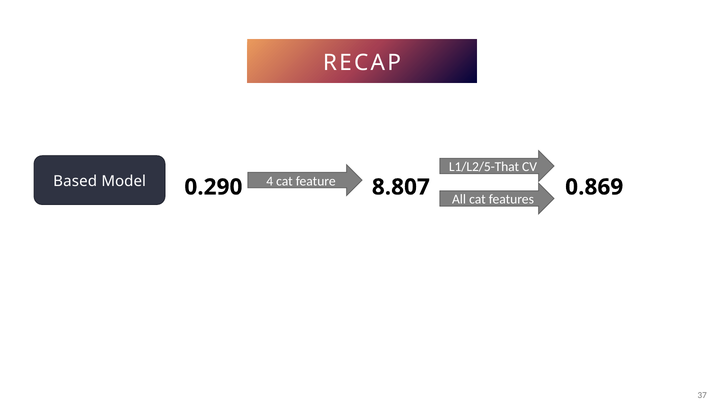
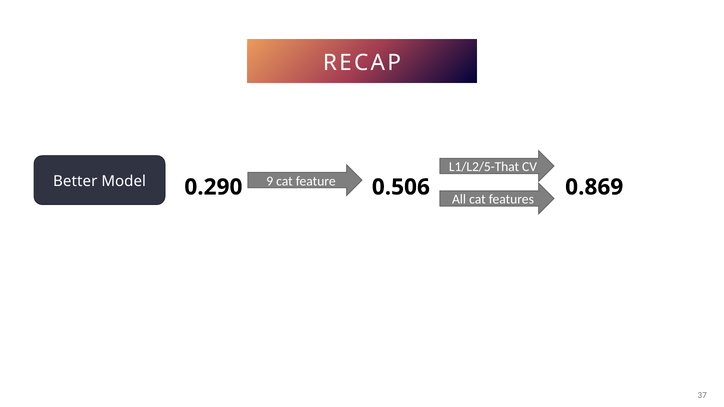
Based: Based -> Better (75, 181)
4: 4 -> 9 (270, 181)
8.807: 8.807 -> 0.506 (401, 187)
